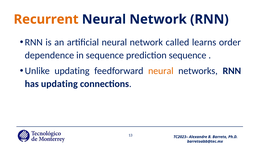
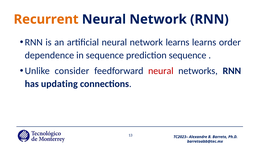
network called: called -> learns (178, 42)
Unlike updating: updating -> consider (72, 71)
neural colour: orange -> red (161, 71)
